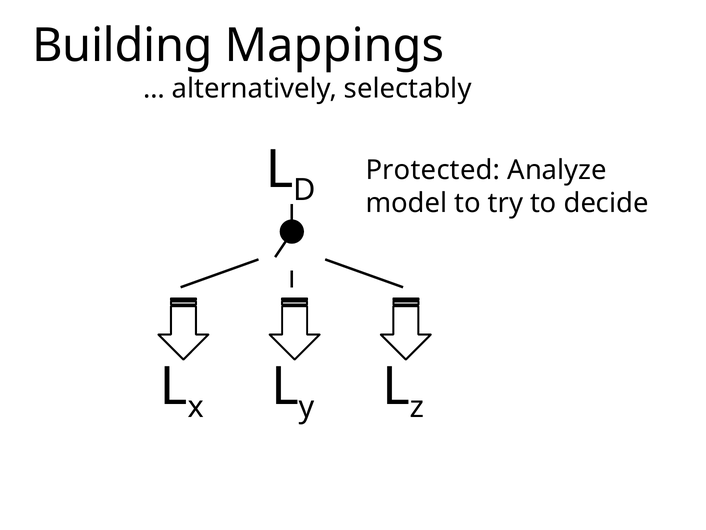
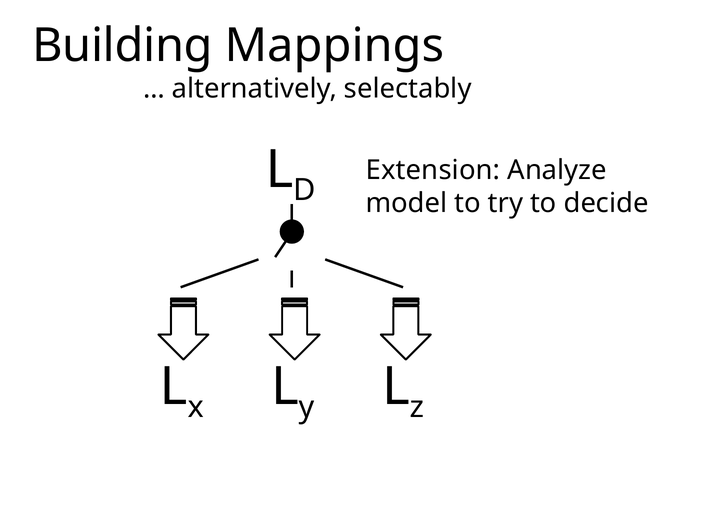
Protected: Protected -> Extension (433, 170)
